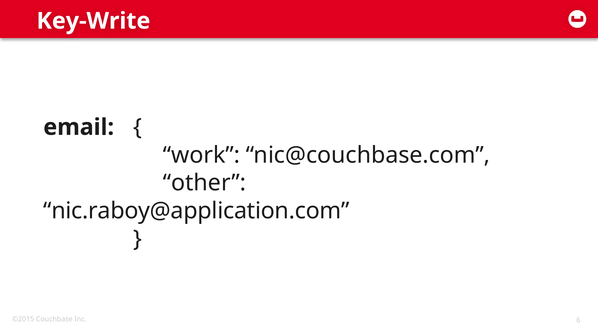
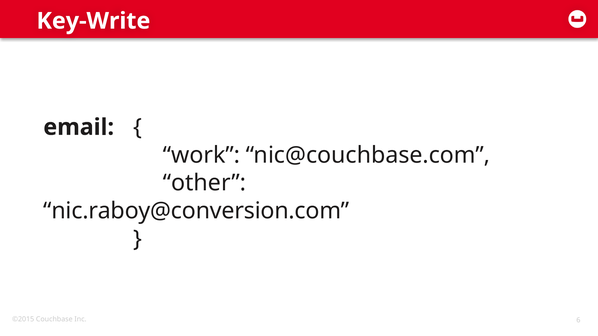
nic.raboy@application.com: nic.raboy@application.com -> nic.raboy@conversion.com (196, 211)
